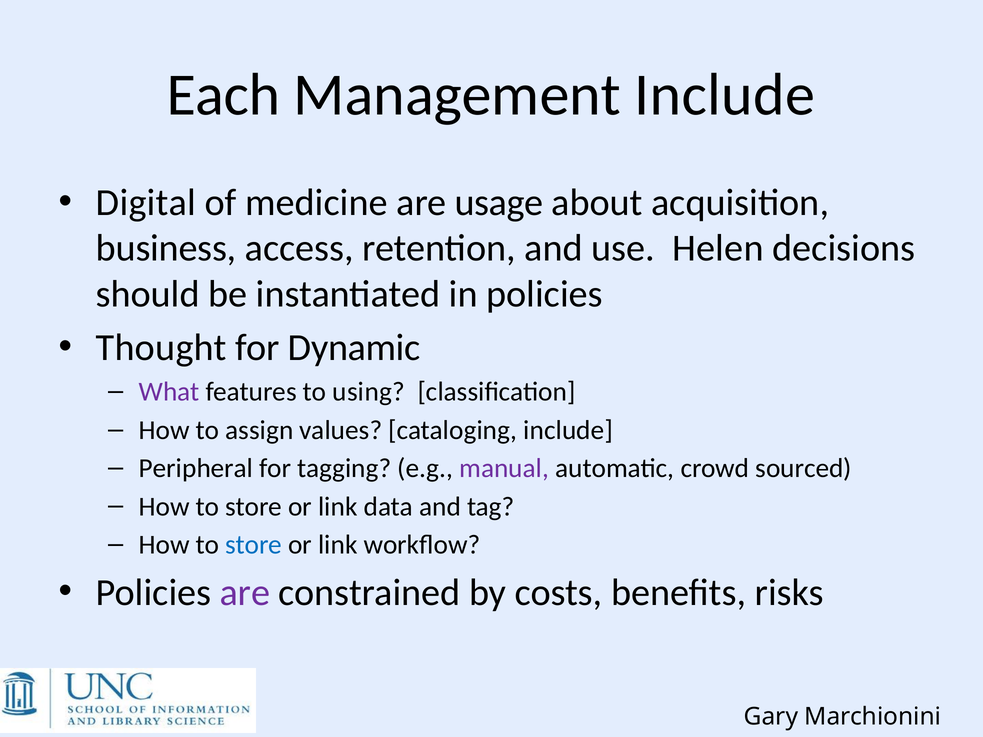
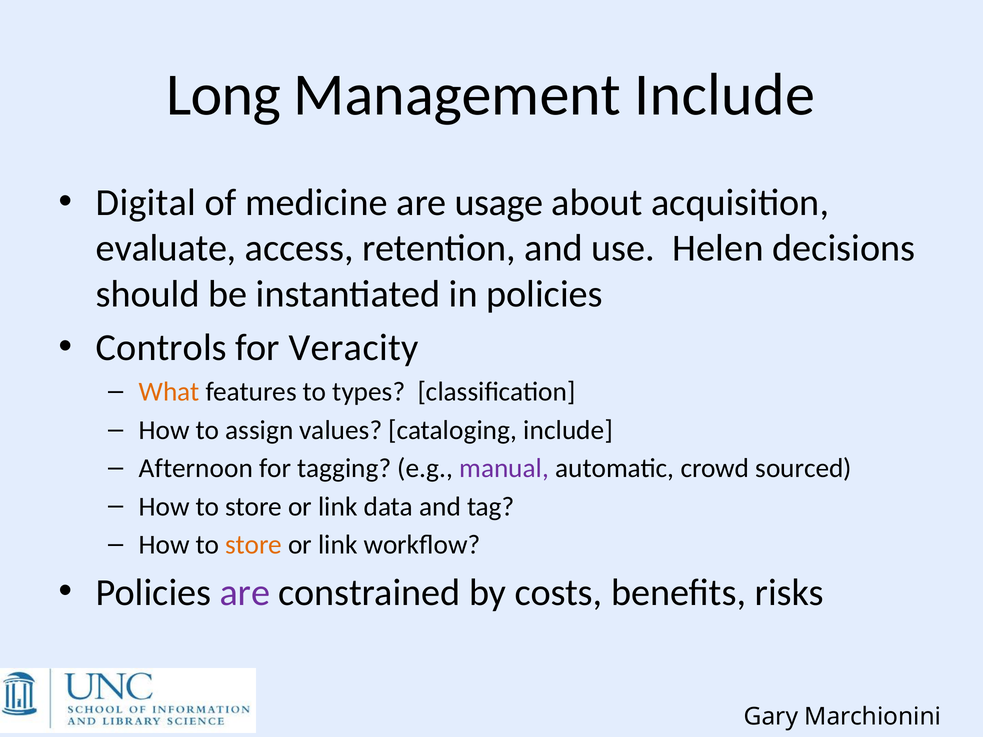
Each: Each -> Long (224, 95)
business: business -> evaluate (166, 248)
Thought: Thought -> Controls (161, 348)
Dynamic: Dynamic -> Veracity (354, 348)
What colour: purple -> orange (169, 392)
using: using -> types (369, 392)
Peripheral: Peripheral -> Afternoon (196, 468)
store colour: blue -> orange (254, 545)
